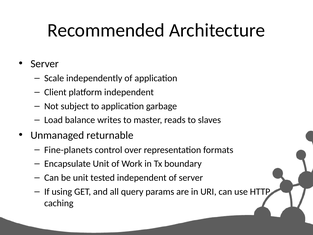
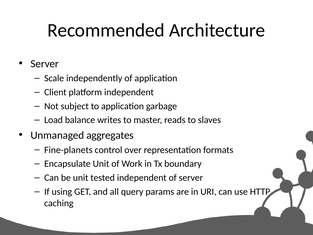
returnable: returnable -> aggregates (110, 135)
